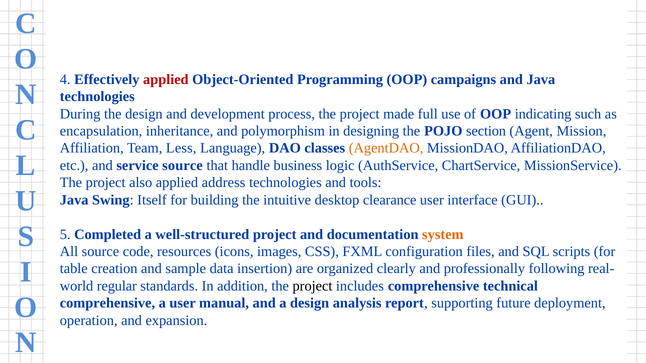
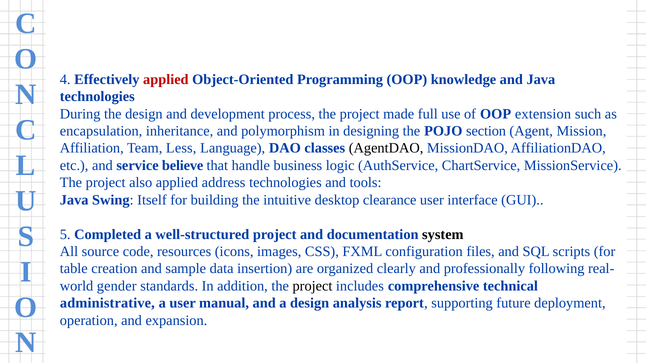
campaigns: campaigns -> knowledge (463, 79)
indicating: indicating -> extension (543, 114)
AgentDAO colour: orange -> black (386, 148)
service source: source -> believe (183, 166)
system colour: orange -> black (443, 235)
regular: regular -> gender (117, 286)
comprehensive: comprehensive -> administrative (107, 303)
